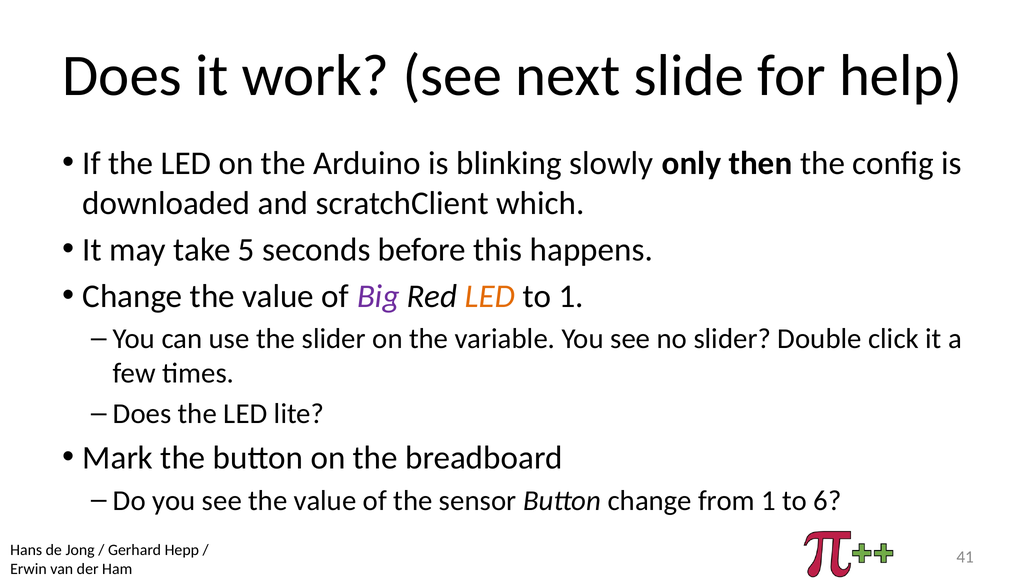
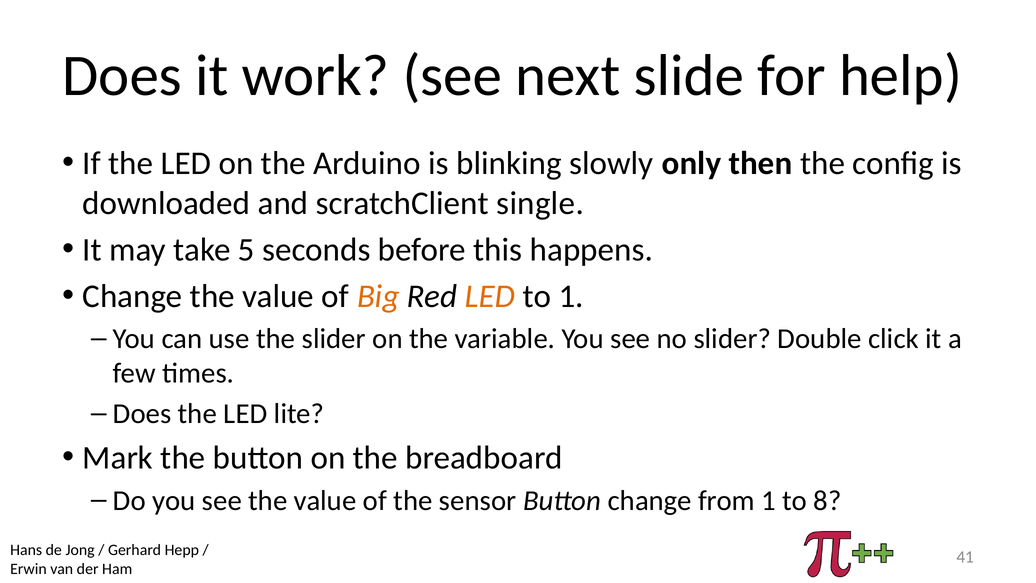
which: which -> single (540, 203)
Big colour: purple -> orange (378, 296)
6: 6 -> 8 (827, 500)
